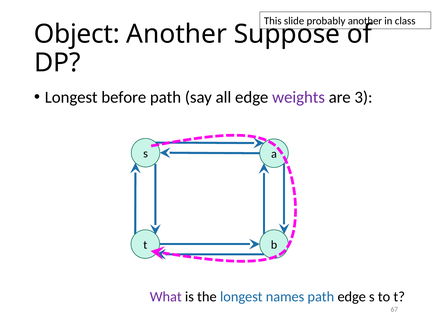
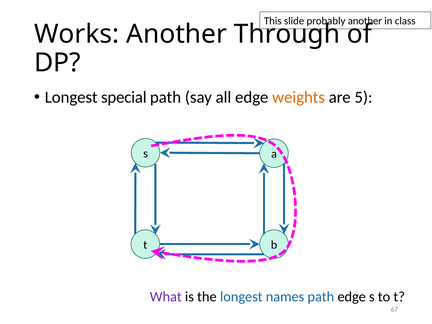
Object: Object -> Works (77, 34)
Suppose: Suppose -> Through (287, 34)
before: before -> special (124, 97)
weights colour: purple -> orange (299, 97)
3: 3 -> 5 (364, 97)
